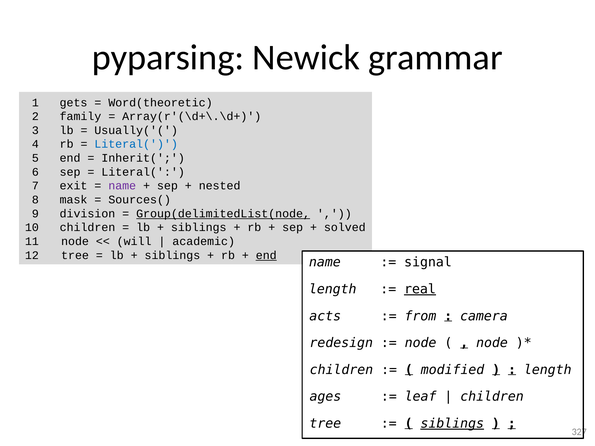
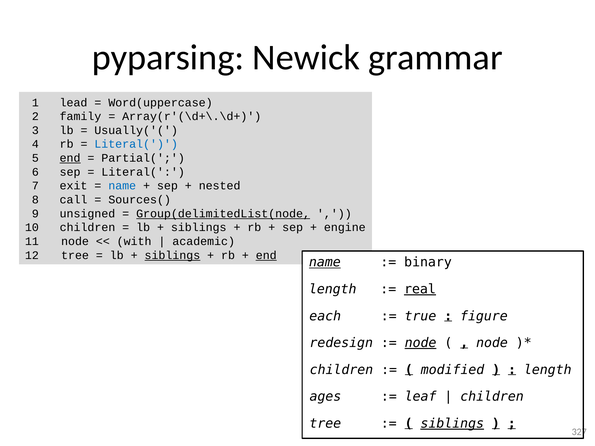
gets: gets -> lead (74, 103)
Word(theoretic: Word(theoretic -> Word(uppercase (160, 103)
end underline: none -> present (70, 158)
Inherit(: Inherit( -> Partial( (143, 158)
name colour: purple -> blue (122, 186)
mask: mask -> call (74, 200)
division: division -> unsigned (87, 214)
solved: solved -> engine (345, 228)
will: will -> with (134, 241)
siblings underline: none -> present (172, 255)
name underline: none -> present (325, 262)
signal: signal -> binary (428, 262)
acts: acts -> each (325, 316)
from: from -> true (420, 316)
camera: camera -> figure (484, 316)
node underline: none -> present (421, 343)
